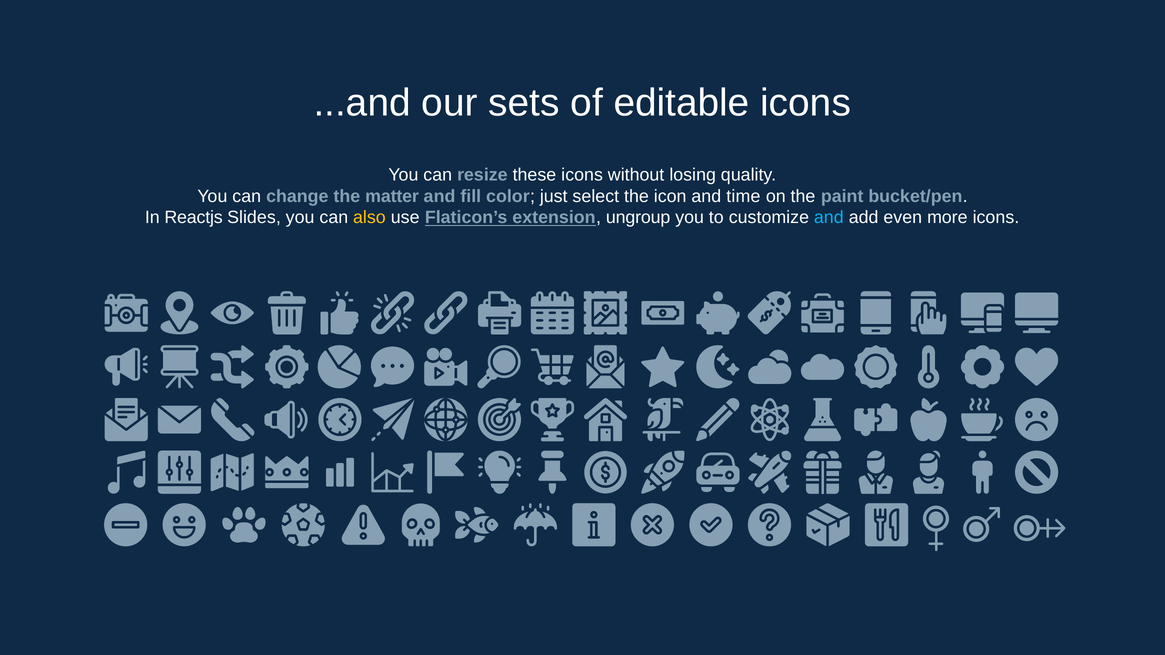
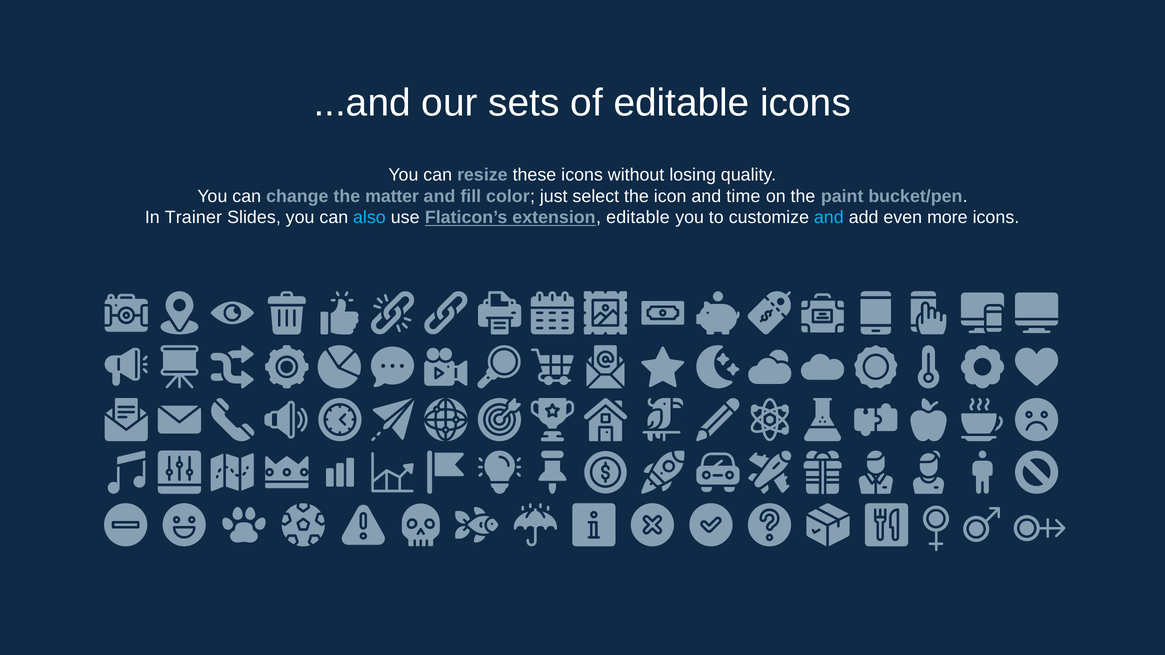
Reactjs: Reactjs -> Trainer (193, 218)
also colour: yellow -> light blue (369, 218)
extension ungroup: ungroup -> editable (638, 218)
